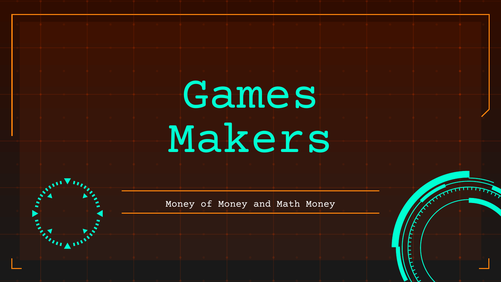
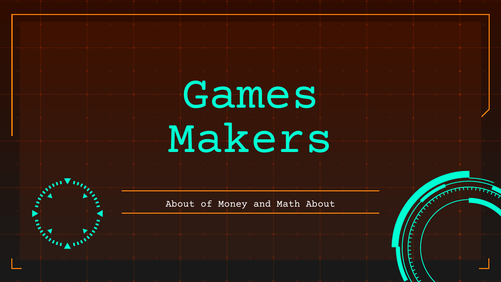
Money: Money -> About (180, 203)
Math Money: Money -> About (321, 203)
